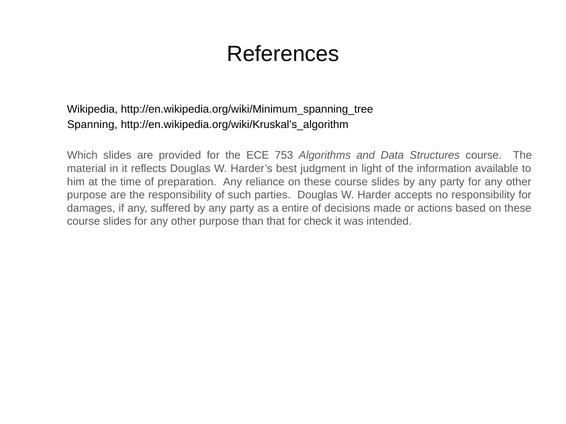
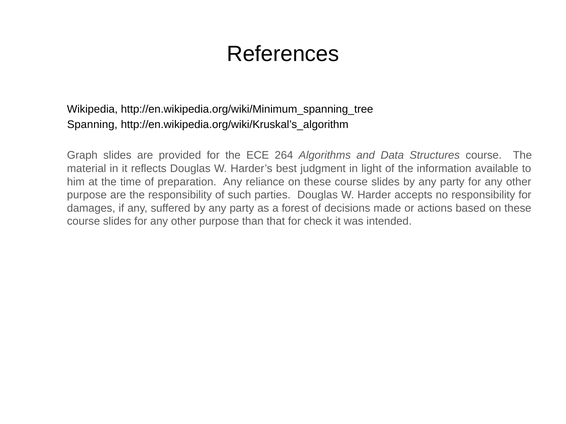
Which: Which -> Graph (82, 156)
753: 753 -> 264 (284, 156)
entire: entire -> forest (295, 208)
